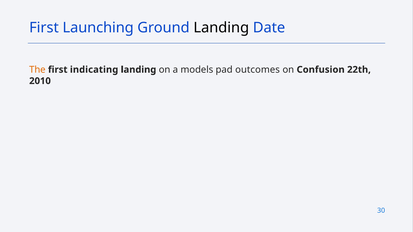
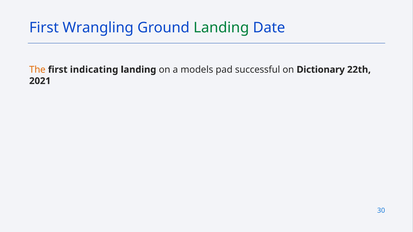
Launching: Launching -> Wrangling (98, 28)
Landing colour: black -> green (221, 28)
outcomes: outcomes -> successful (258, 70)
Confusion: Confusion -> Dictionary (321, 70)
2010: 2010 -> 2021 (40, 81)
